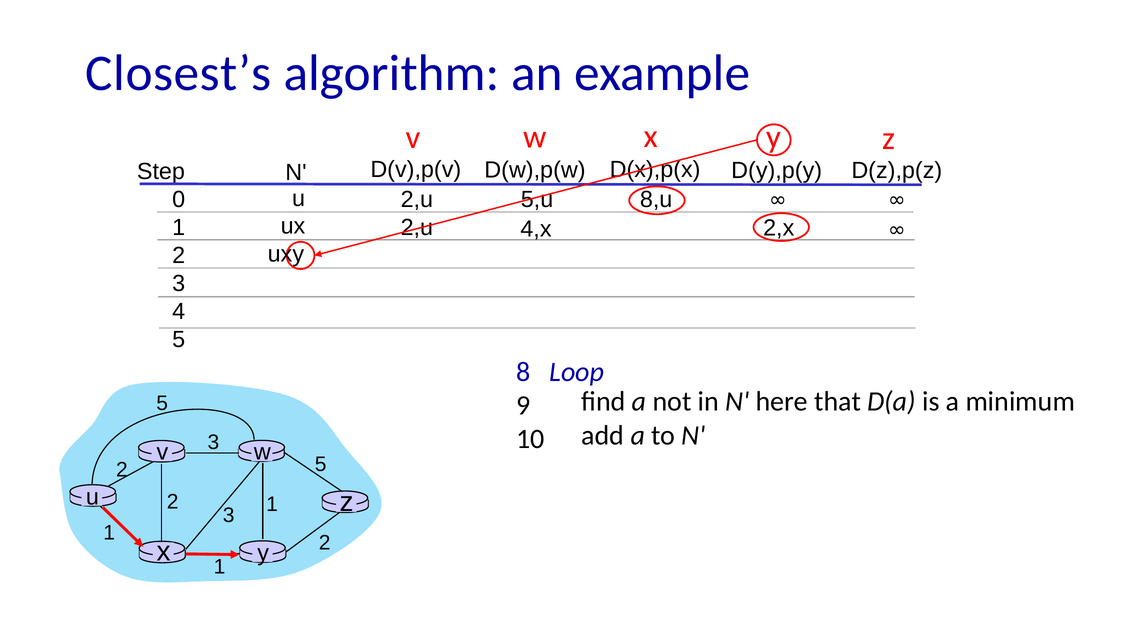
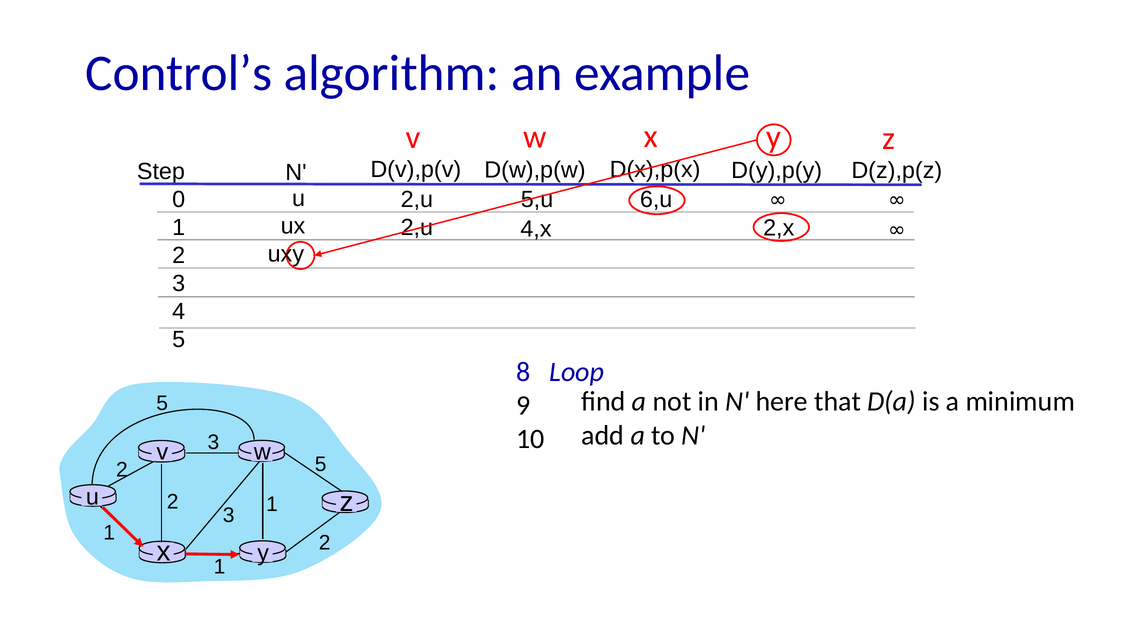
Closest’s: Closest’s -> Control’s (179, 73)
8,u: 8,u -> 6,u (656, 199)
